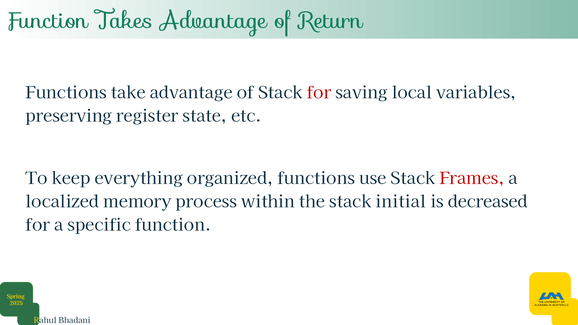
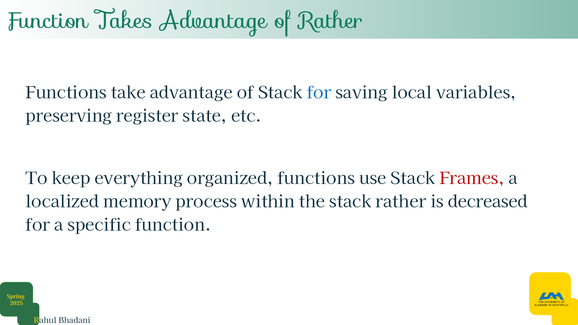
of Return: Return -> Rather (331, 21)
for colour: red -> blue (319, 93)
stack initial: initial -> rather (401, 202)
